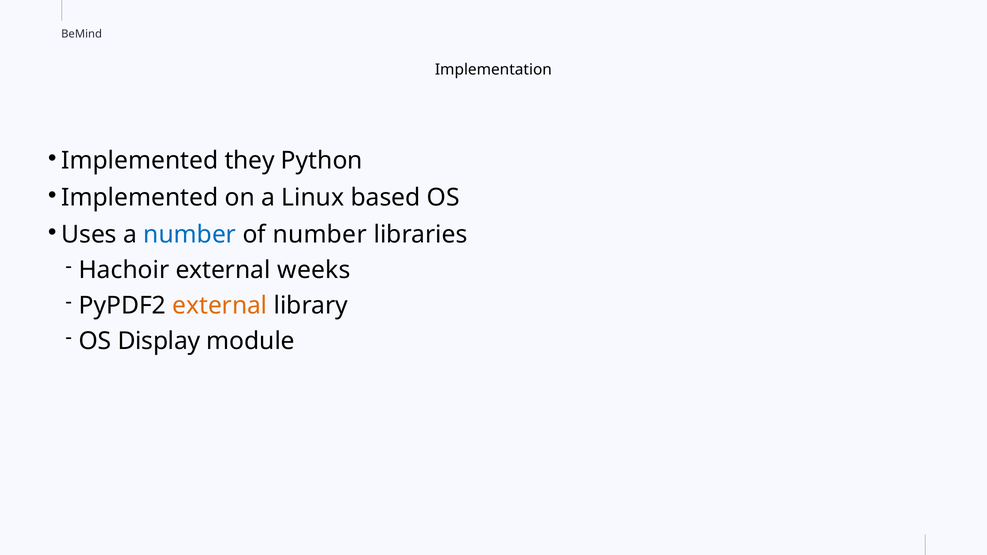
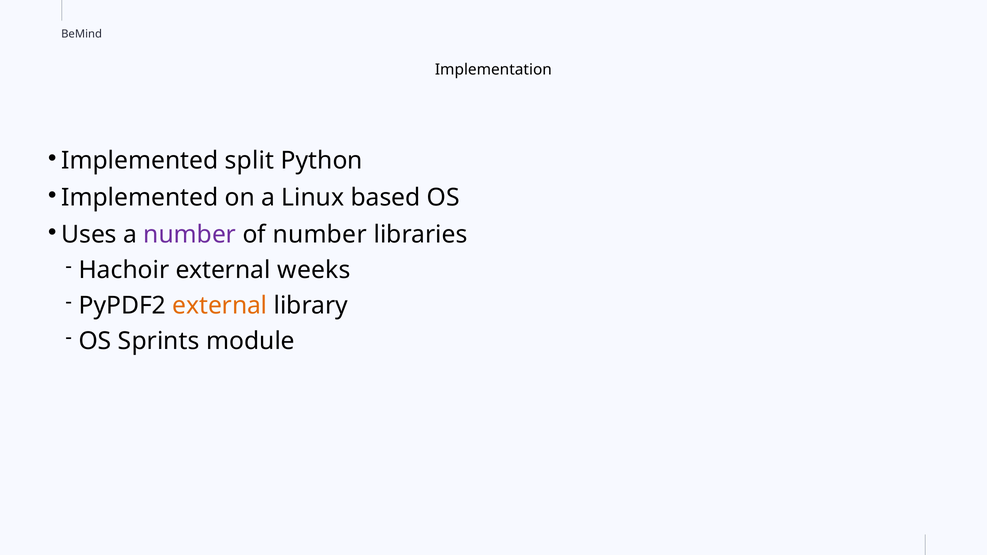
they: they -> split (249, 161)
number colour: blue -> purple (190, 235)
Display: Display -> Sprints (159, 341)
